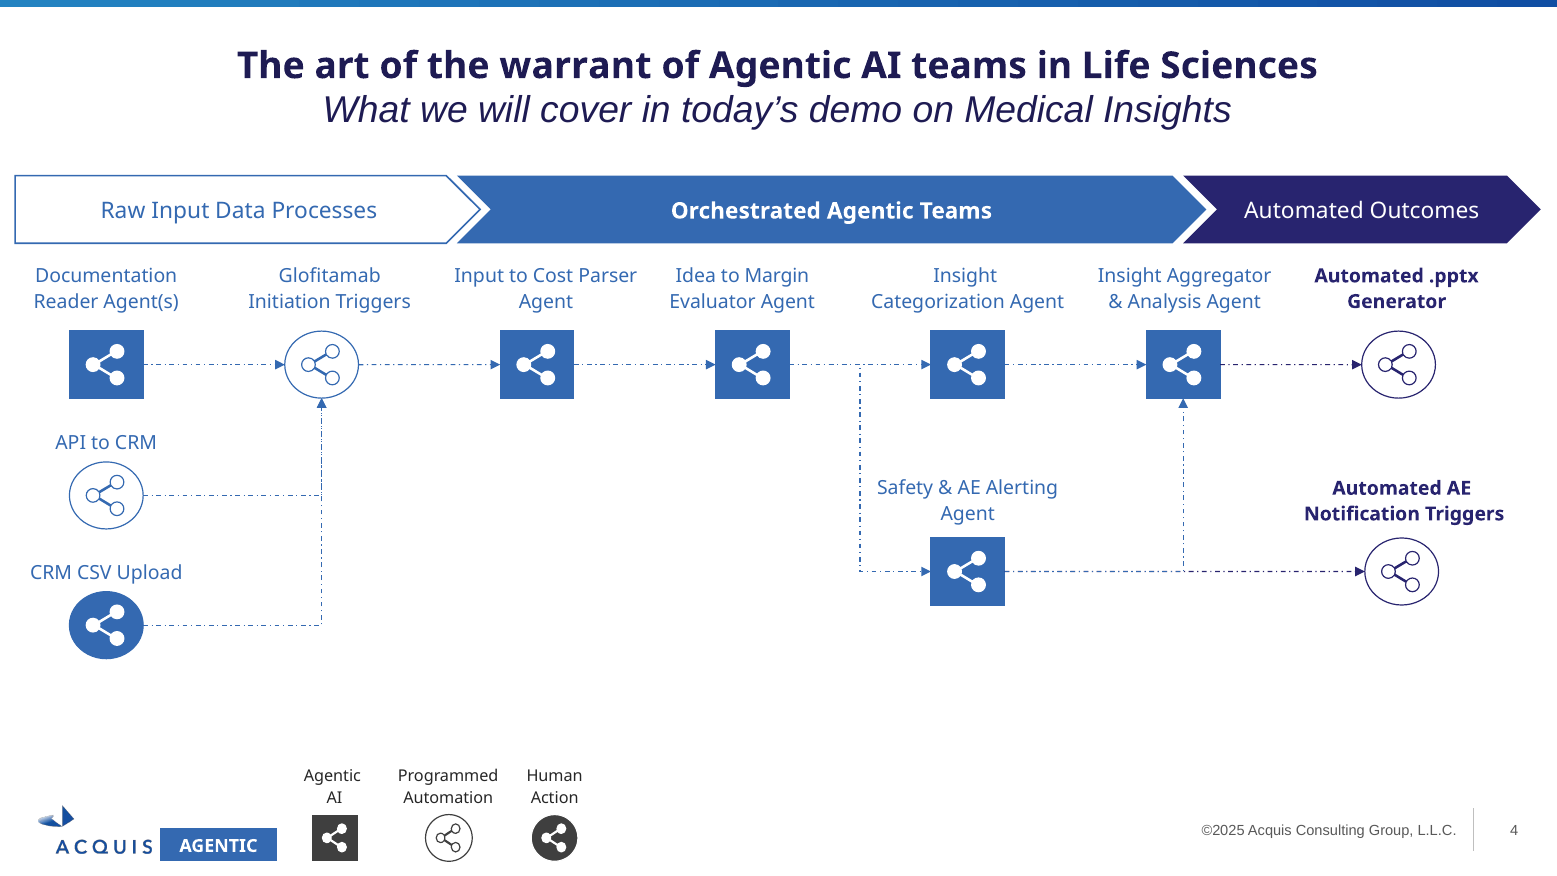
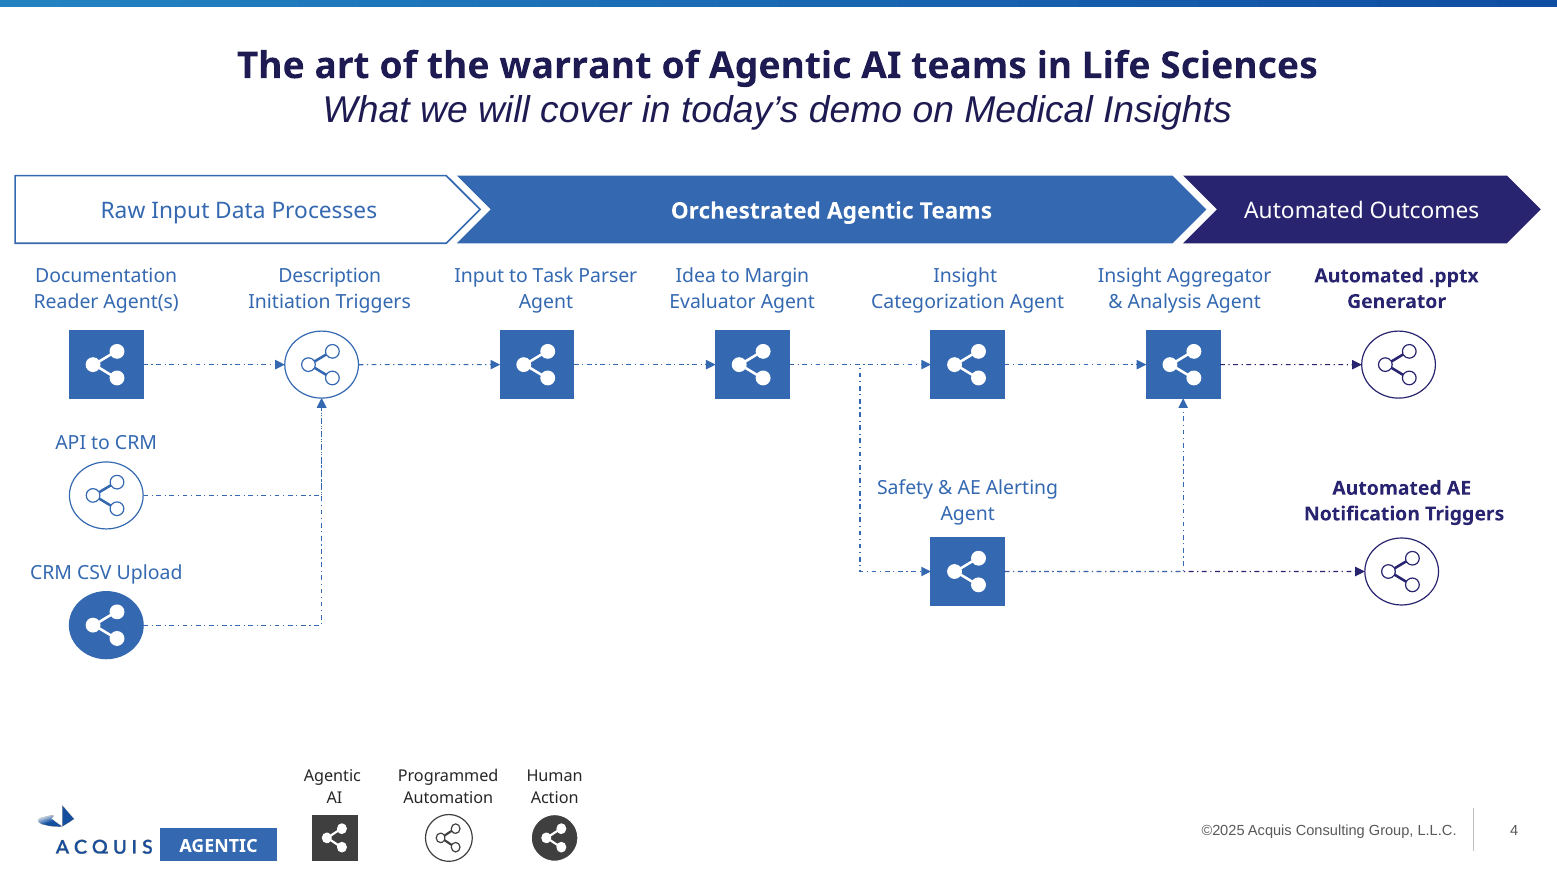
Glofitamab: Glofitamab -> Description (330, 276)
Cost: Cost -> Task (553, 276)
